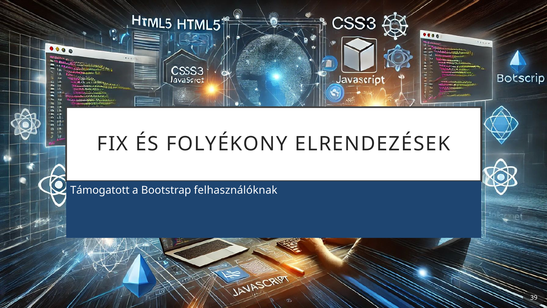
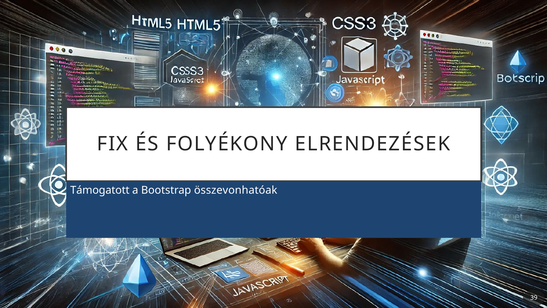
felhasználóknak: felhasználóknak -> összevonhatóak (236, 190)
